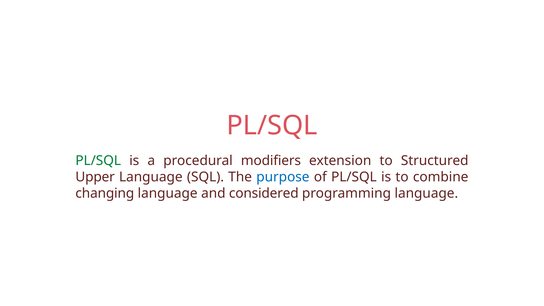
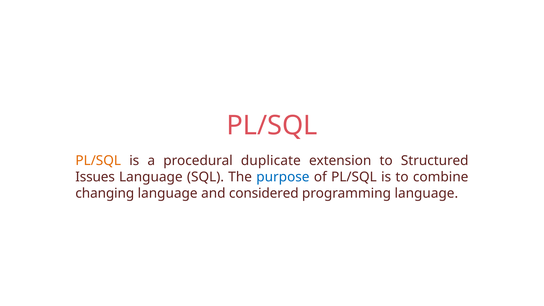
PL/SQL colour: green -> orange (98, 161)
modifiers: modifiers -> duplicate (271, 161)
Upper: Upper -> Issues (95, 177)
